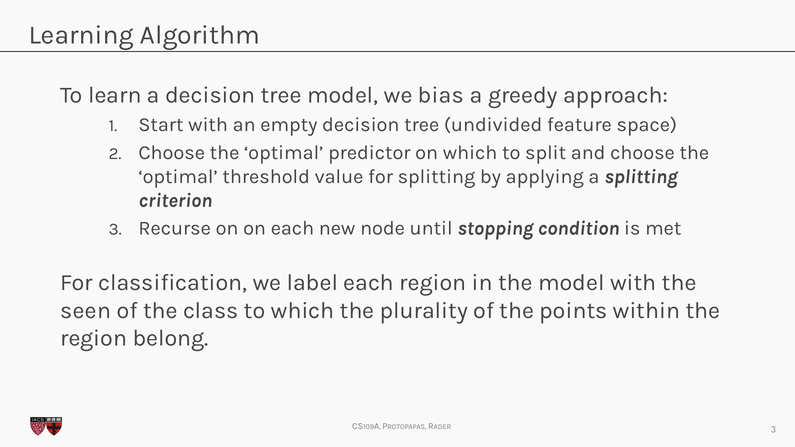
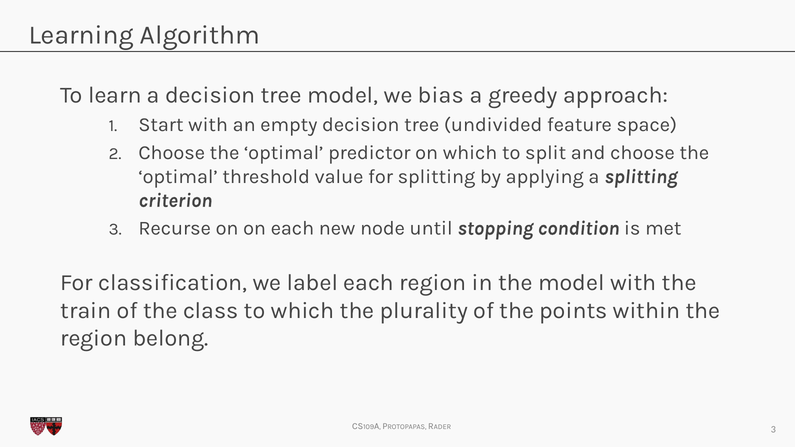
seen: seen -> train (86, 311)
